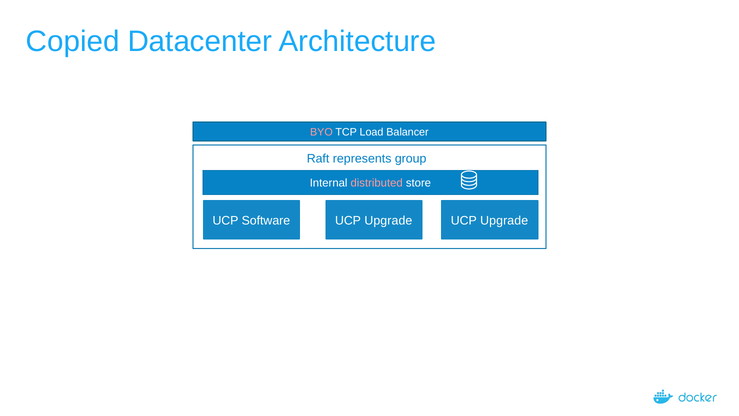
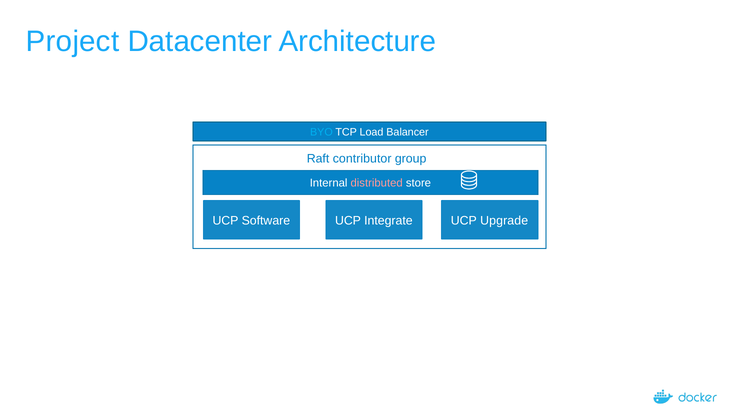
Copied: Copied -> Project (73, 42)
BYO colour: pink -> light blue (321, 132)
represents: represents -> contributor (362, 159)
Upgrade: Upgrade -> Integrate (388, 221)
